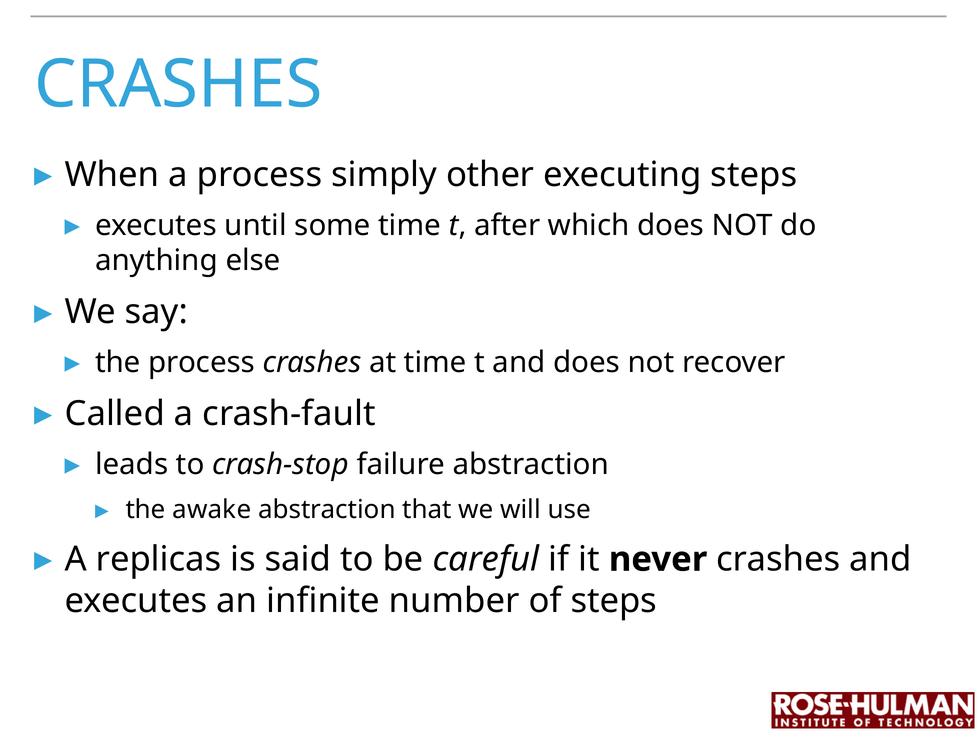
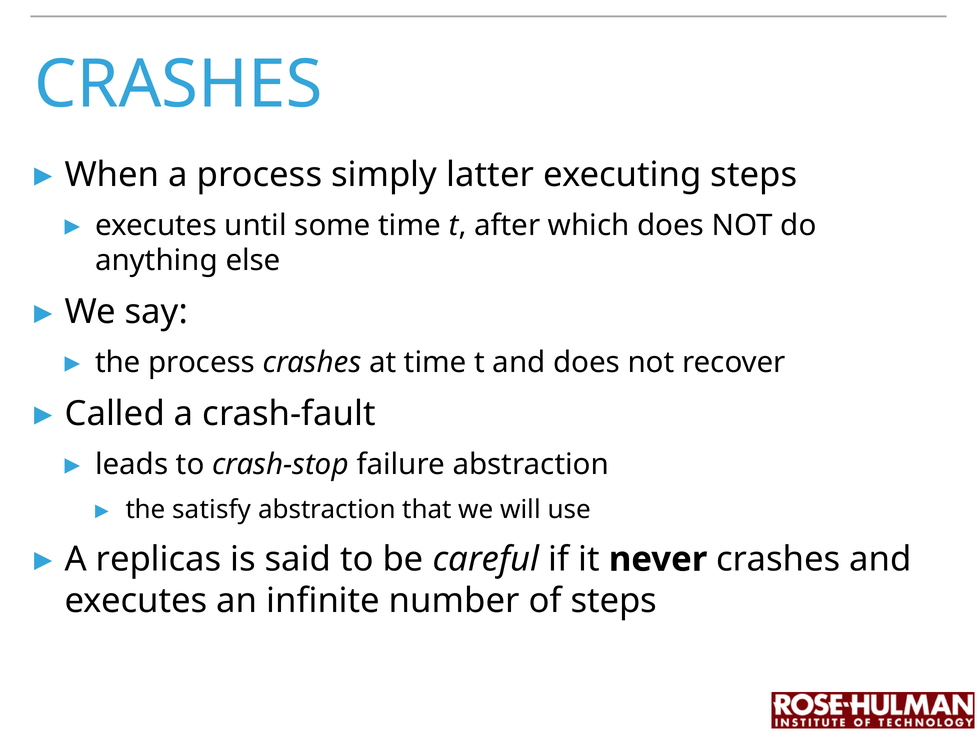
other: other -> latter (490, 175)
awake: awake -> satisfy (212, 510)
